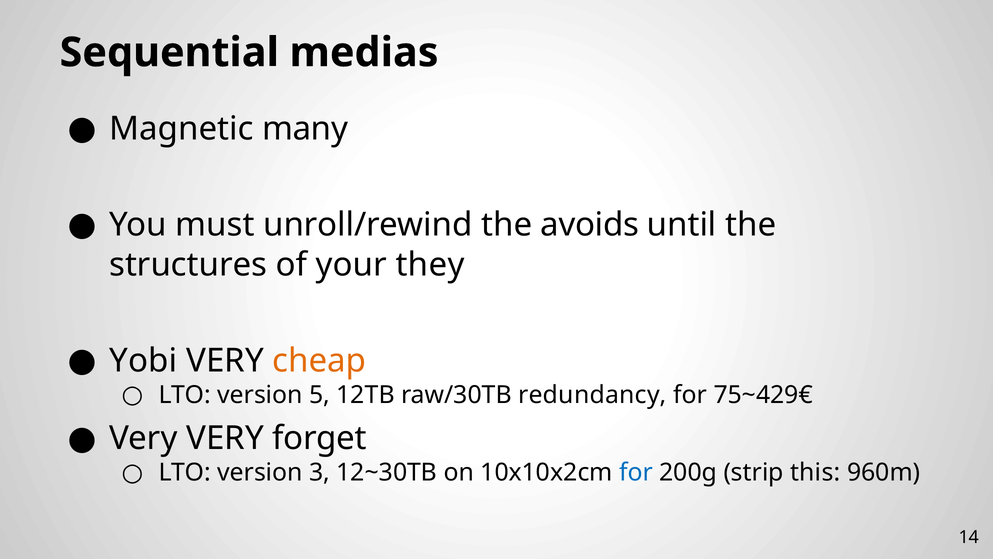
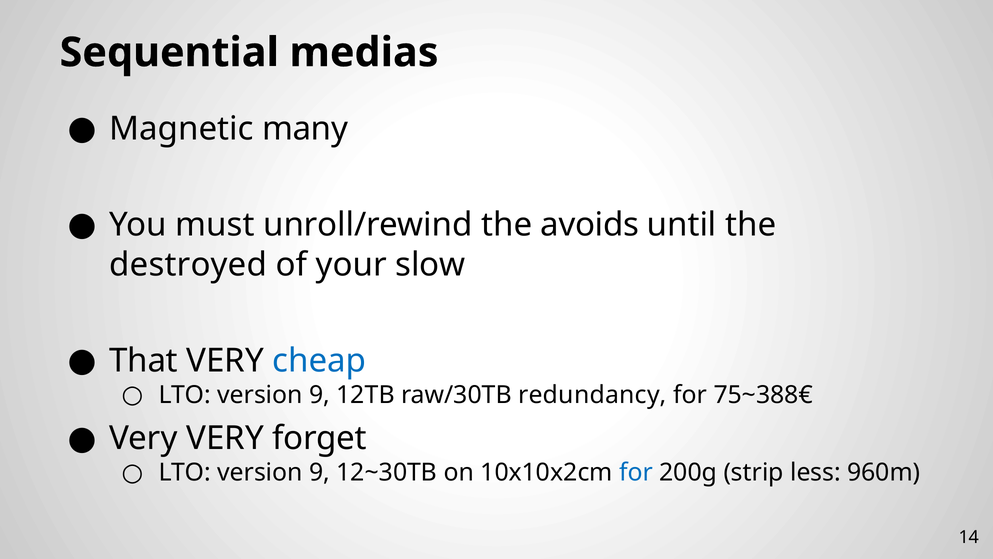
structures: structures -> destroyed (188, 264)
they: they -> slow (430, 264)
Yobi: Yobi -> That (144, 360)
cheap colour: orange -> blue (319, 360)
5: 5 -> 9 (319, 395)
75~429€: 75~429€ -> 75~388€ (763, 395)
3: 3 -> 9 (319, 472)
this: this -> less (815, 472)
